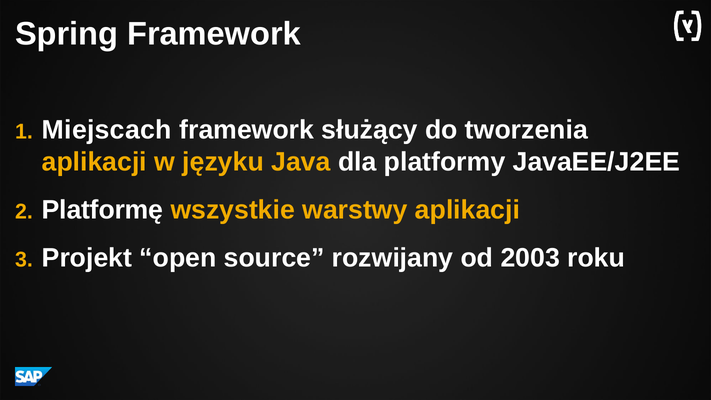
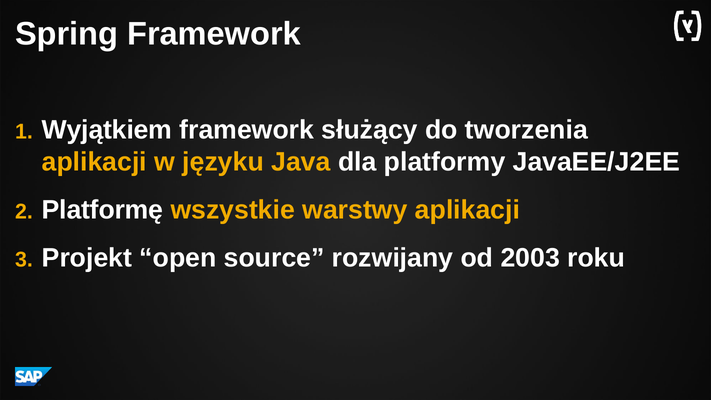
Miejscach: Miejscach -> Wyjątkiem (107, 130)
